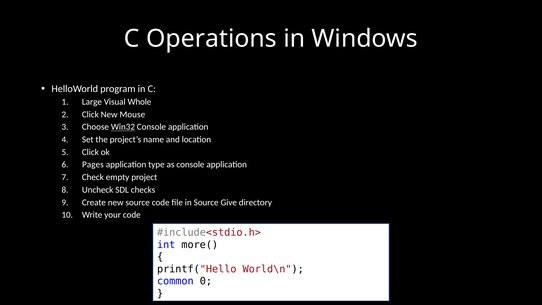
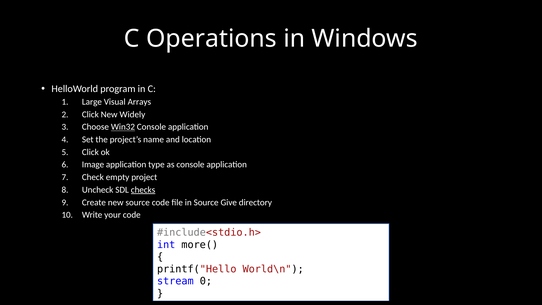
Whole: Whole -> Arrays (139, 102)
Mouse: Mouse -> Widely (132, 114)
Pages: Pages -> Image (93, 165)
checks underline: none -> present (143, 190)
common: common -> stream (175, 281)
